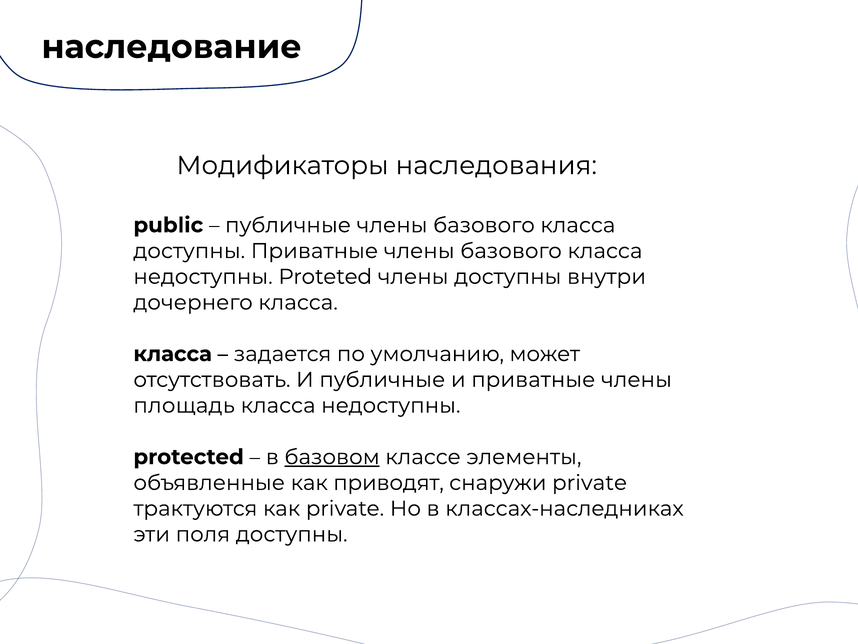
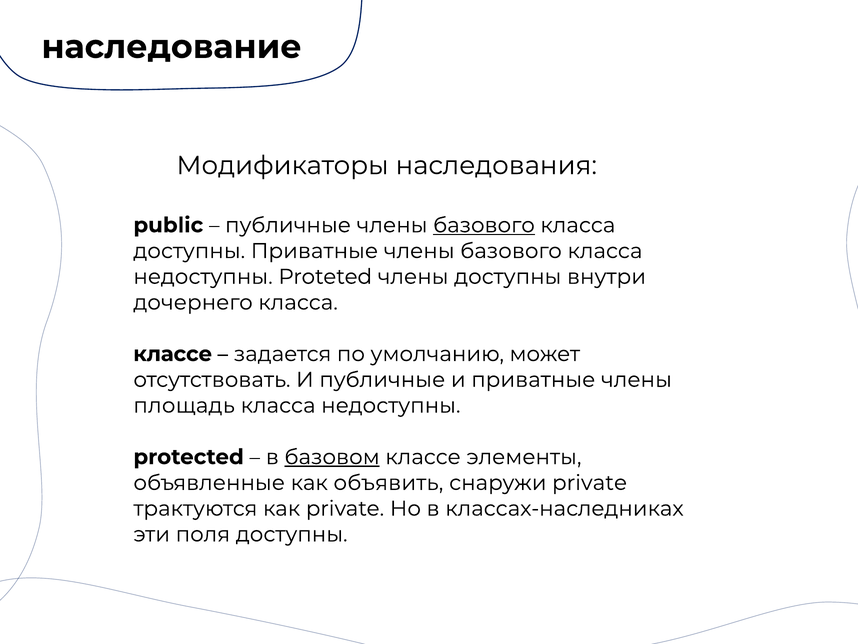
базового underline: none -> present (484, 225)
класса: класса -> классе (173, 354)
приводят: приводят -> объявить (388, 482)
